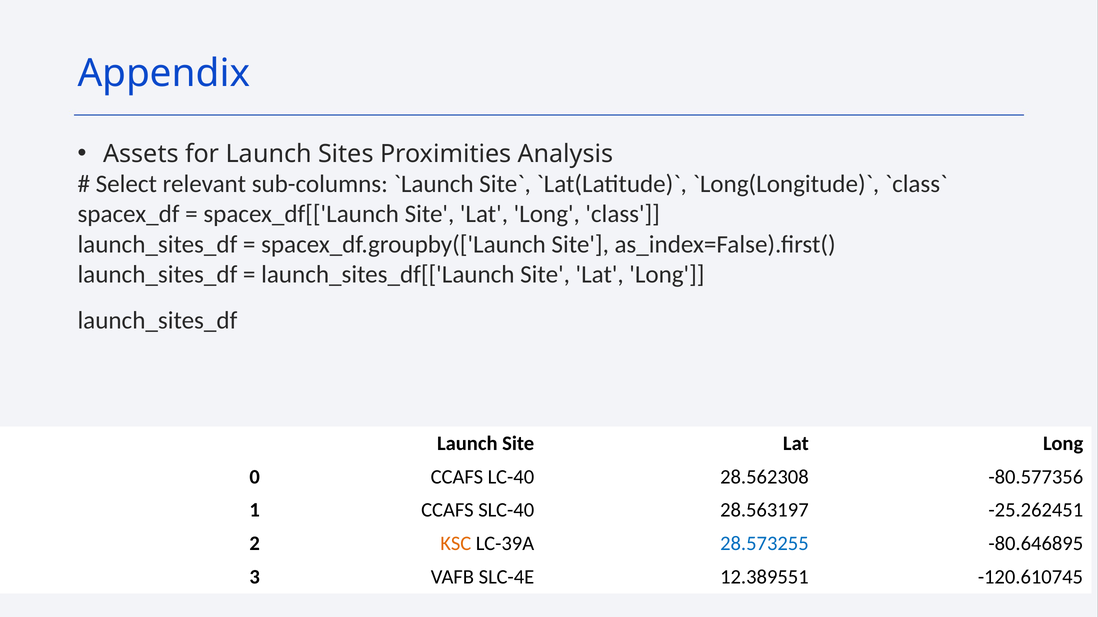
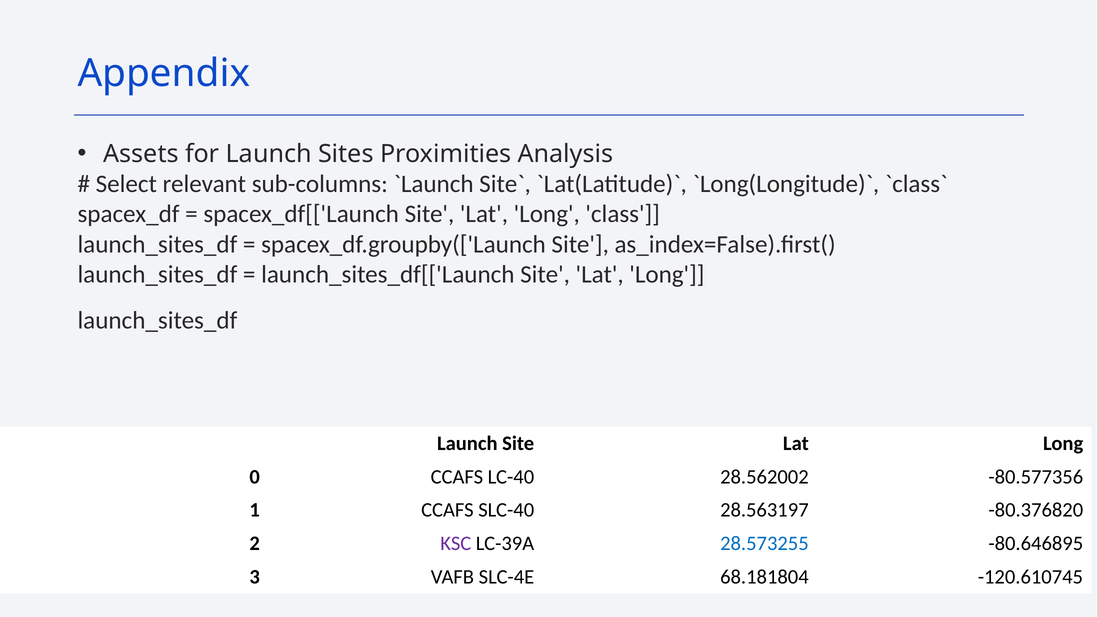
28.562308: 28.562308 -> 28.562002 (764, 477)
-25.262451: -25.262451 -> -80.376820 (1036, 511)
KSC colour: orange -> purple (456, 544)
12.389551: 12.389551 -> 68.181804 (764, 577)
